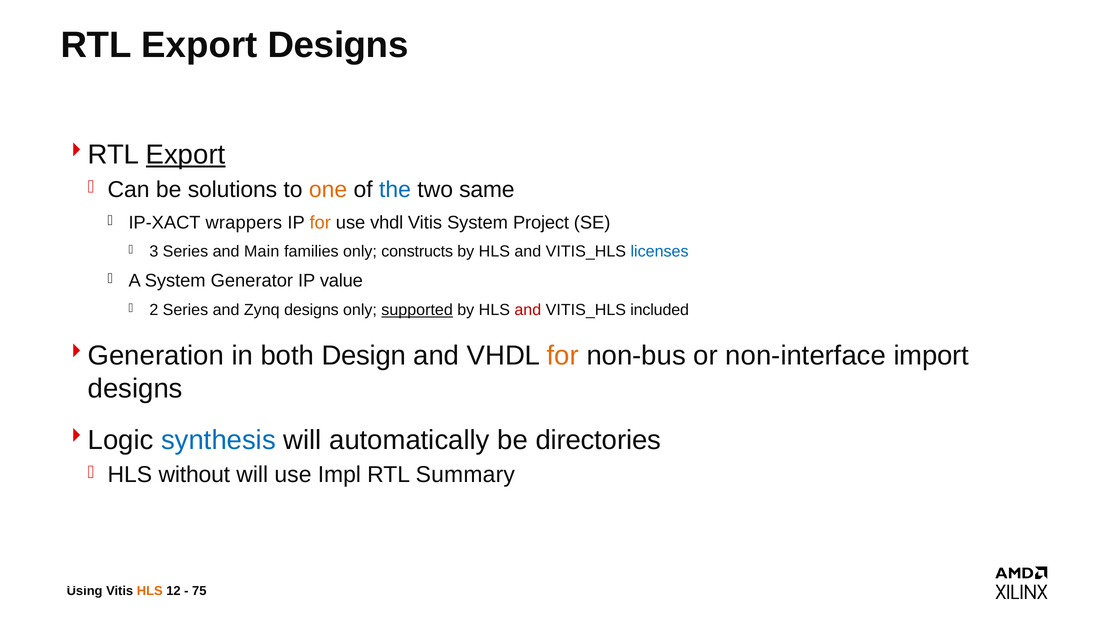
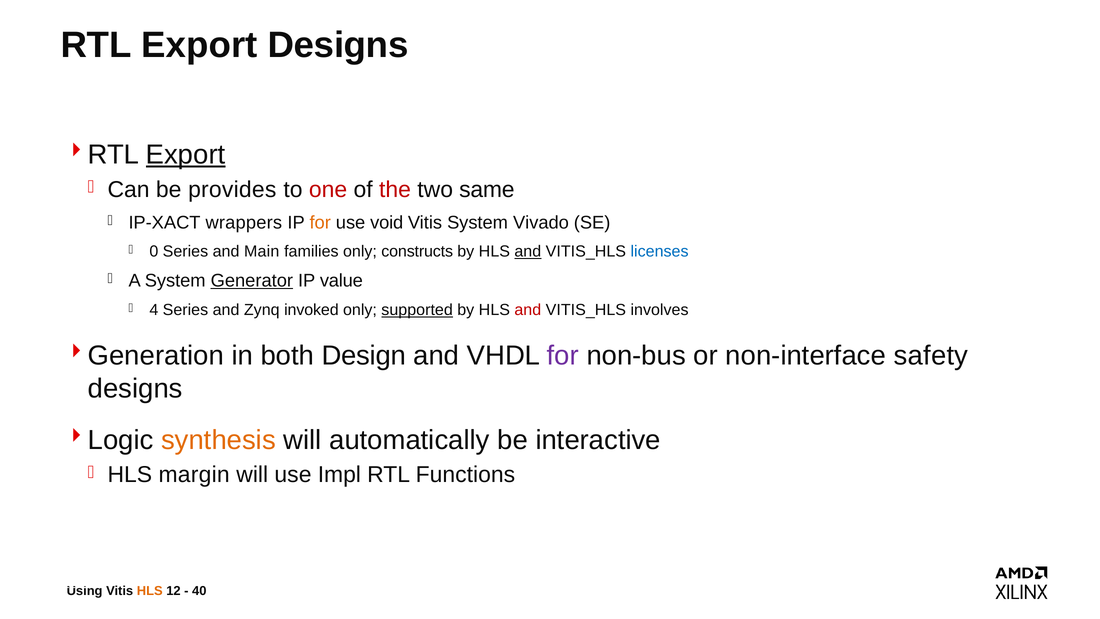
solutions: solutions -> provides (232, 189)
one colour: orange -> red (328, 189)
the colour: blue -> red (395, 189)
use vhdl: vhdl -> void (387, 222)
Project: Project -> Vivado (541, 222)
3: 3 -> 0 (154, 251)
and underline: none -> present (528, 251)
Generator underline: none -> present (252, 281)
2: 2 -> 4 (154, 310)
Zynq designs: designs -> invoked (311, 310)
included: included -> involves (660, 310)
for colour: orange -> purple (563, 355)
import: import -> safety (931, 355)
synthesis colour: blue -> orange (218, 440)
directories: directories -> interactive (598, 440)
without: without -> margin (194, 475)
Summary: Summary -> Functions (465, 475)
75: 75 -> 40 (199, 591)
